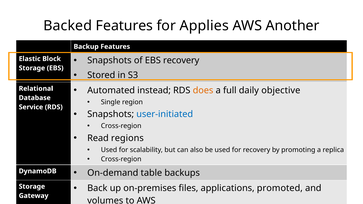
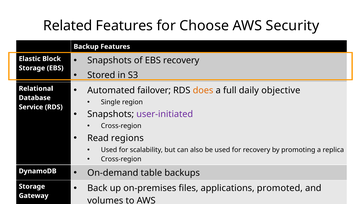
Backed: Backed -> Related (68, 26)
Applies: Applies -> Choose (204, 26)
Another: Another -> Security (293, 26)
instead: instead -> failover (154, 90)
user-initiated colour: blue -> purple (165, 114)
